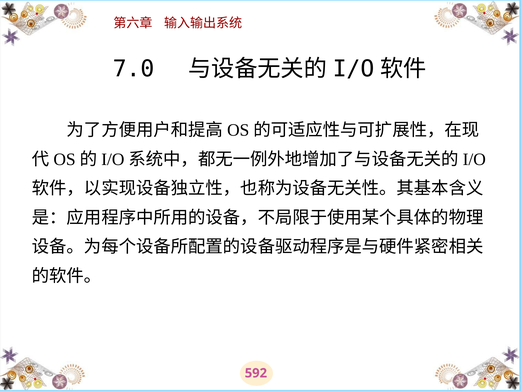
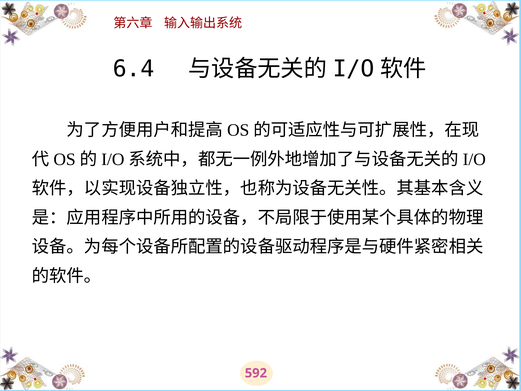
7.0: 7.0 -> 6.4 (134, 69)
